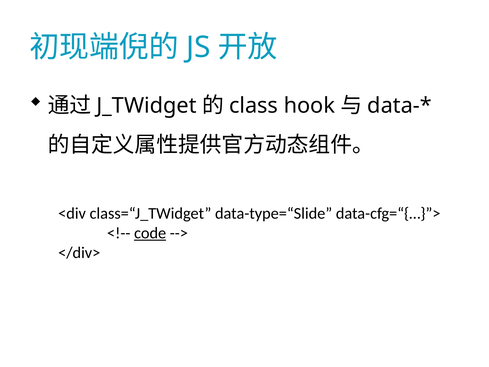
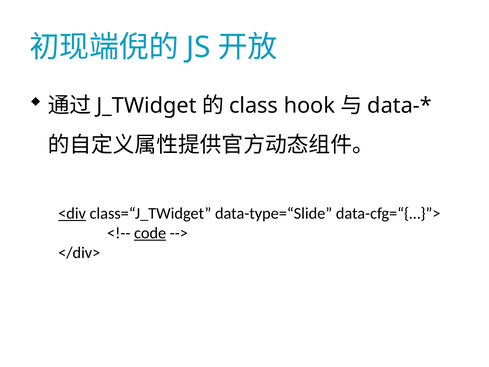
<div underline: none -> present (72, 213)
